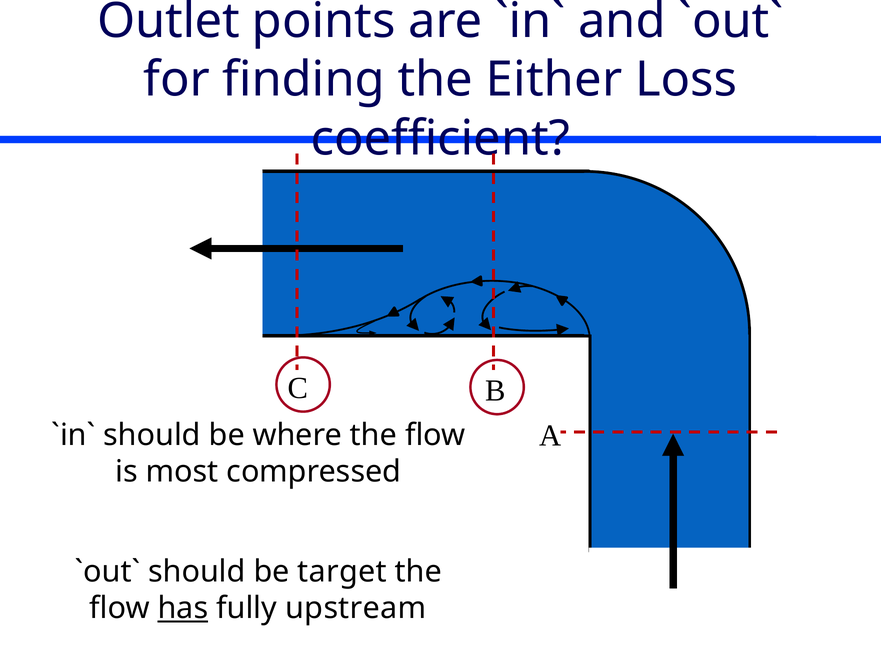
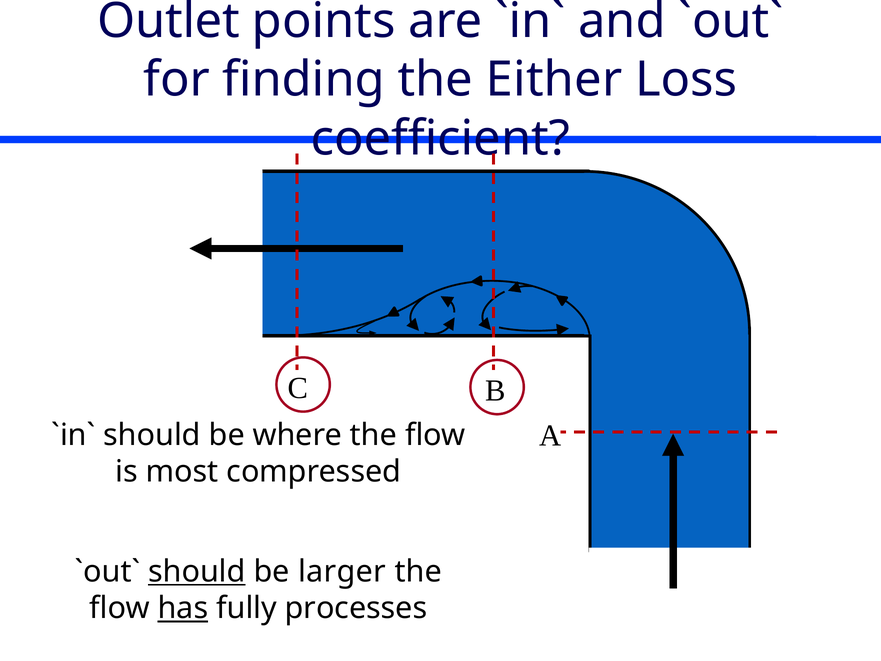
should underline: none -> present (197, 571)
target: target -> larger (342, 571)
upstream: upstream -> processes (356, 608)
